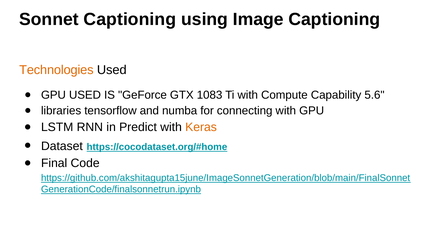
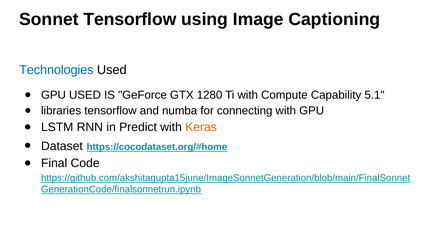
Sonnet Captioning: Captioning -> Tensorflow (130, 19)
Technologies colour: orange -> blue (56, 70)
1083: 1083 -> 1280 (210, 95)
5.6: 5.6 -> 5.1 (374, 95)
